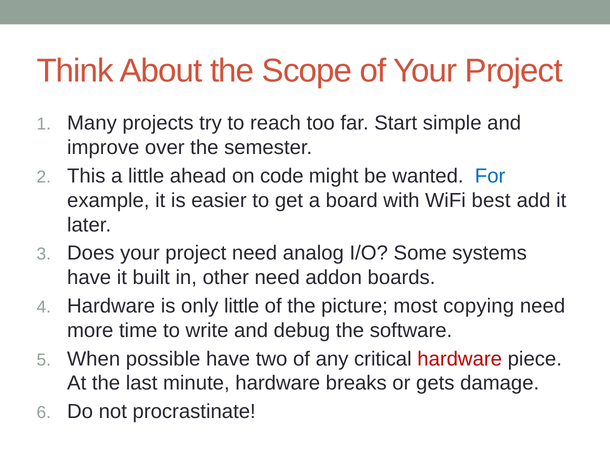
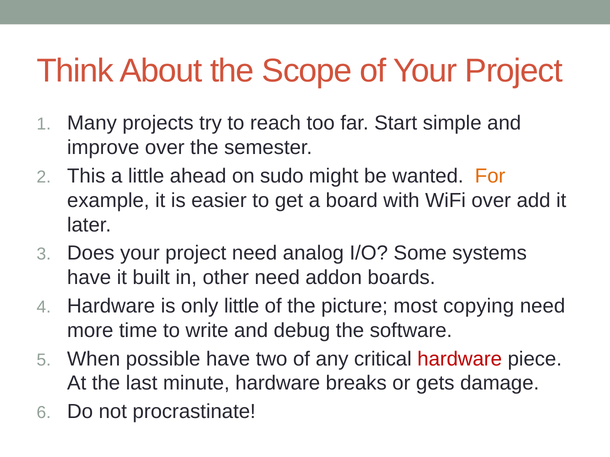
code: code -> sudo (282, 176)
For colour: blue -> orange (490, 176)
WiFi best: best -> over (491, 201)
